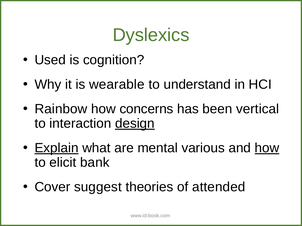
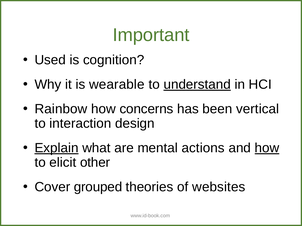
Dyslexics: Dyslexics -> Important (151, 35)
understand underline: none -> present (197, 85)
design underline: present -> none (135, 124)
various: various -> actions (203, 148)
bank: bank -> other (95, 163)
suggest: suggest -> grouped (98, 187)
attended: attended -> websites (219, 187)
